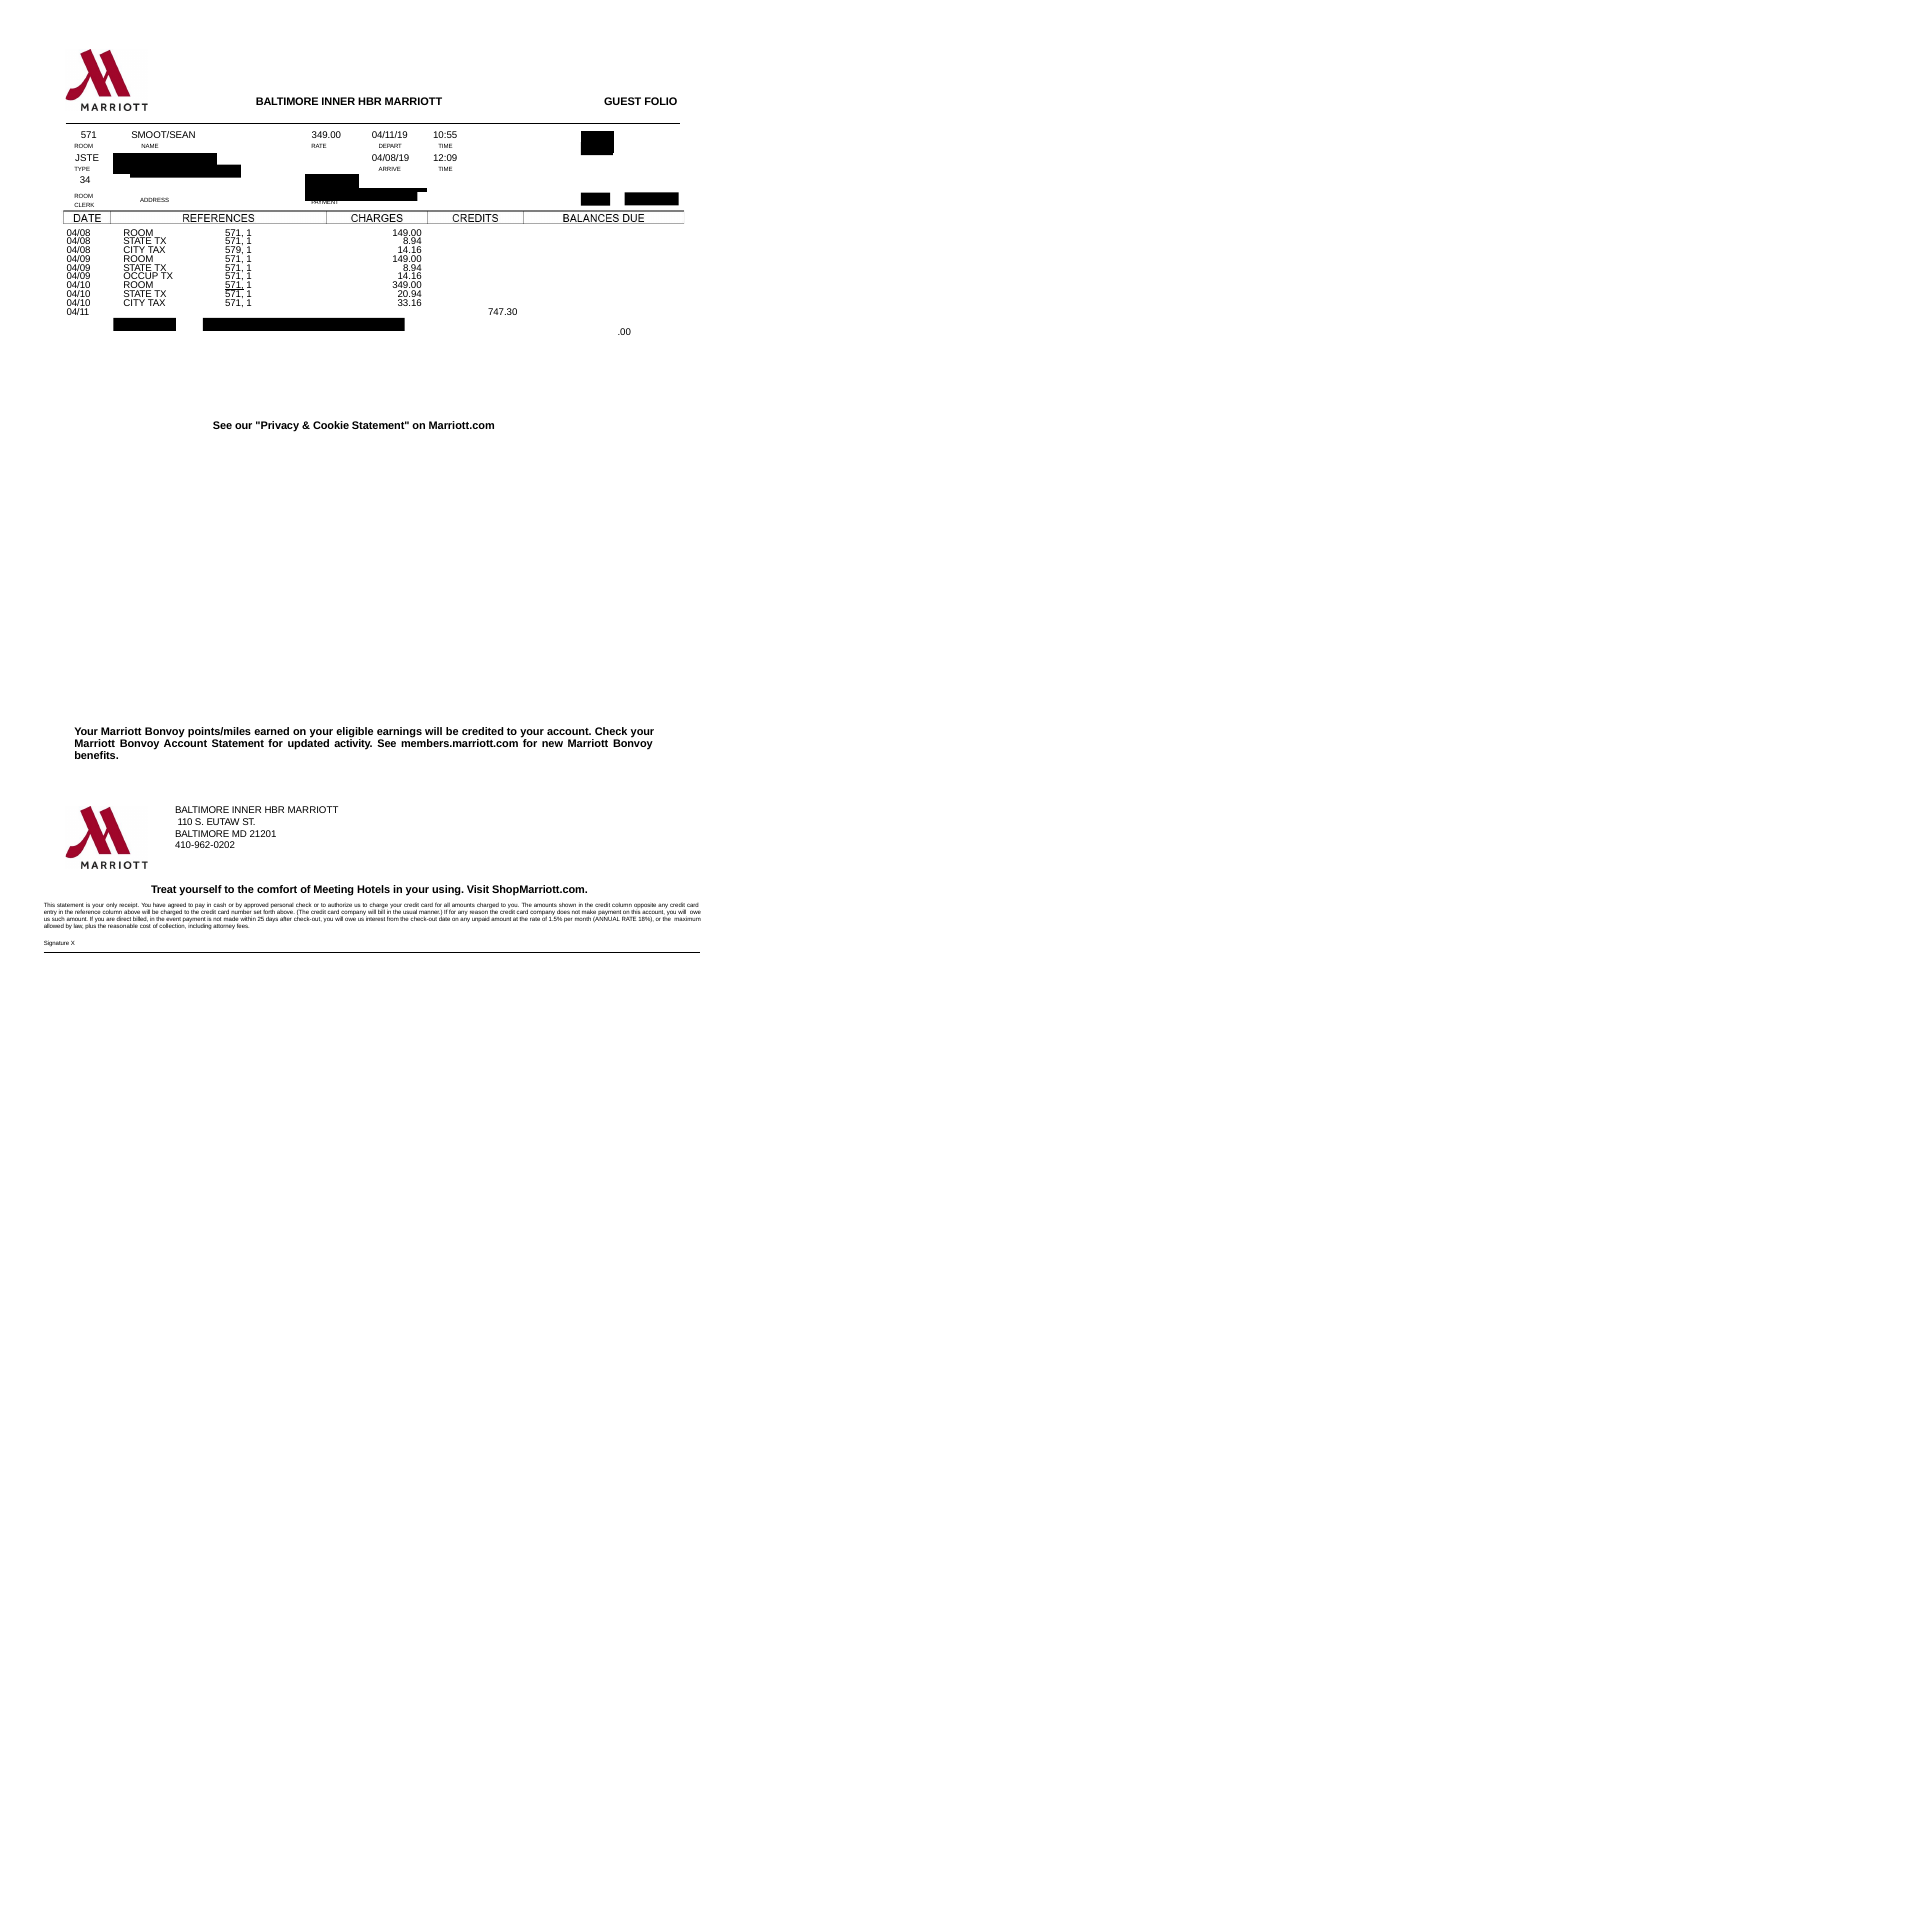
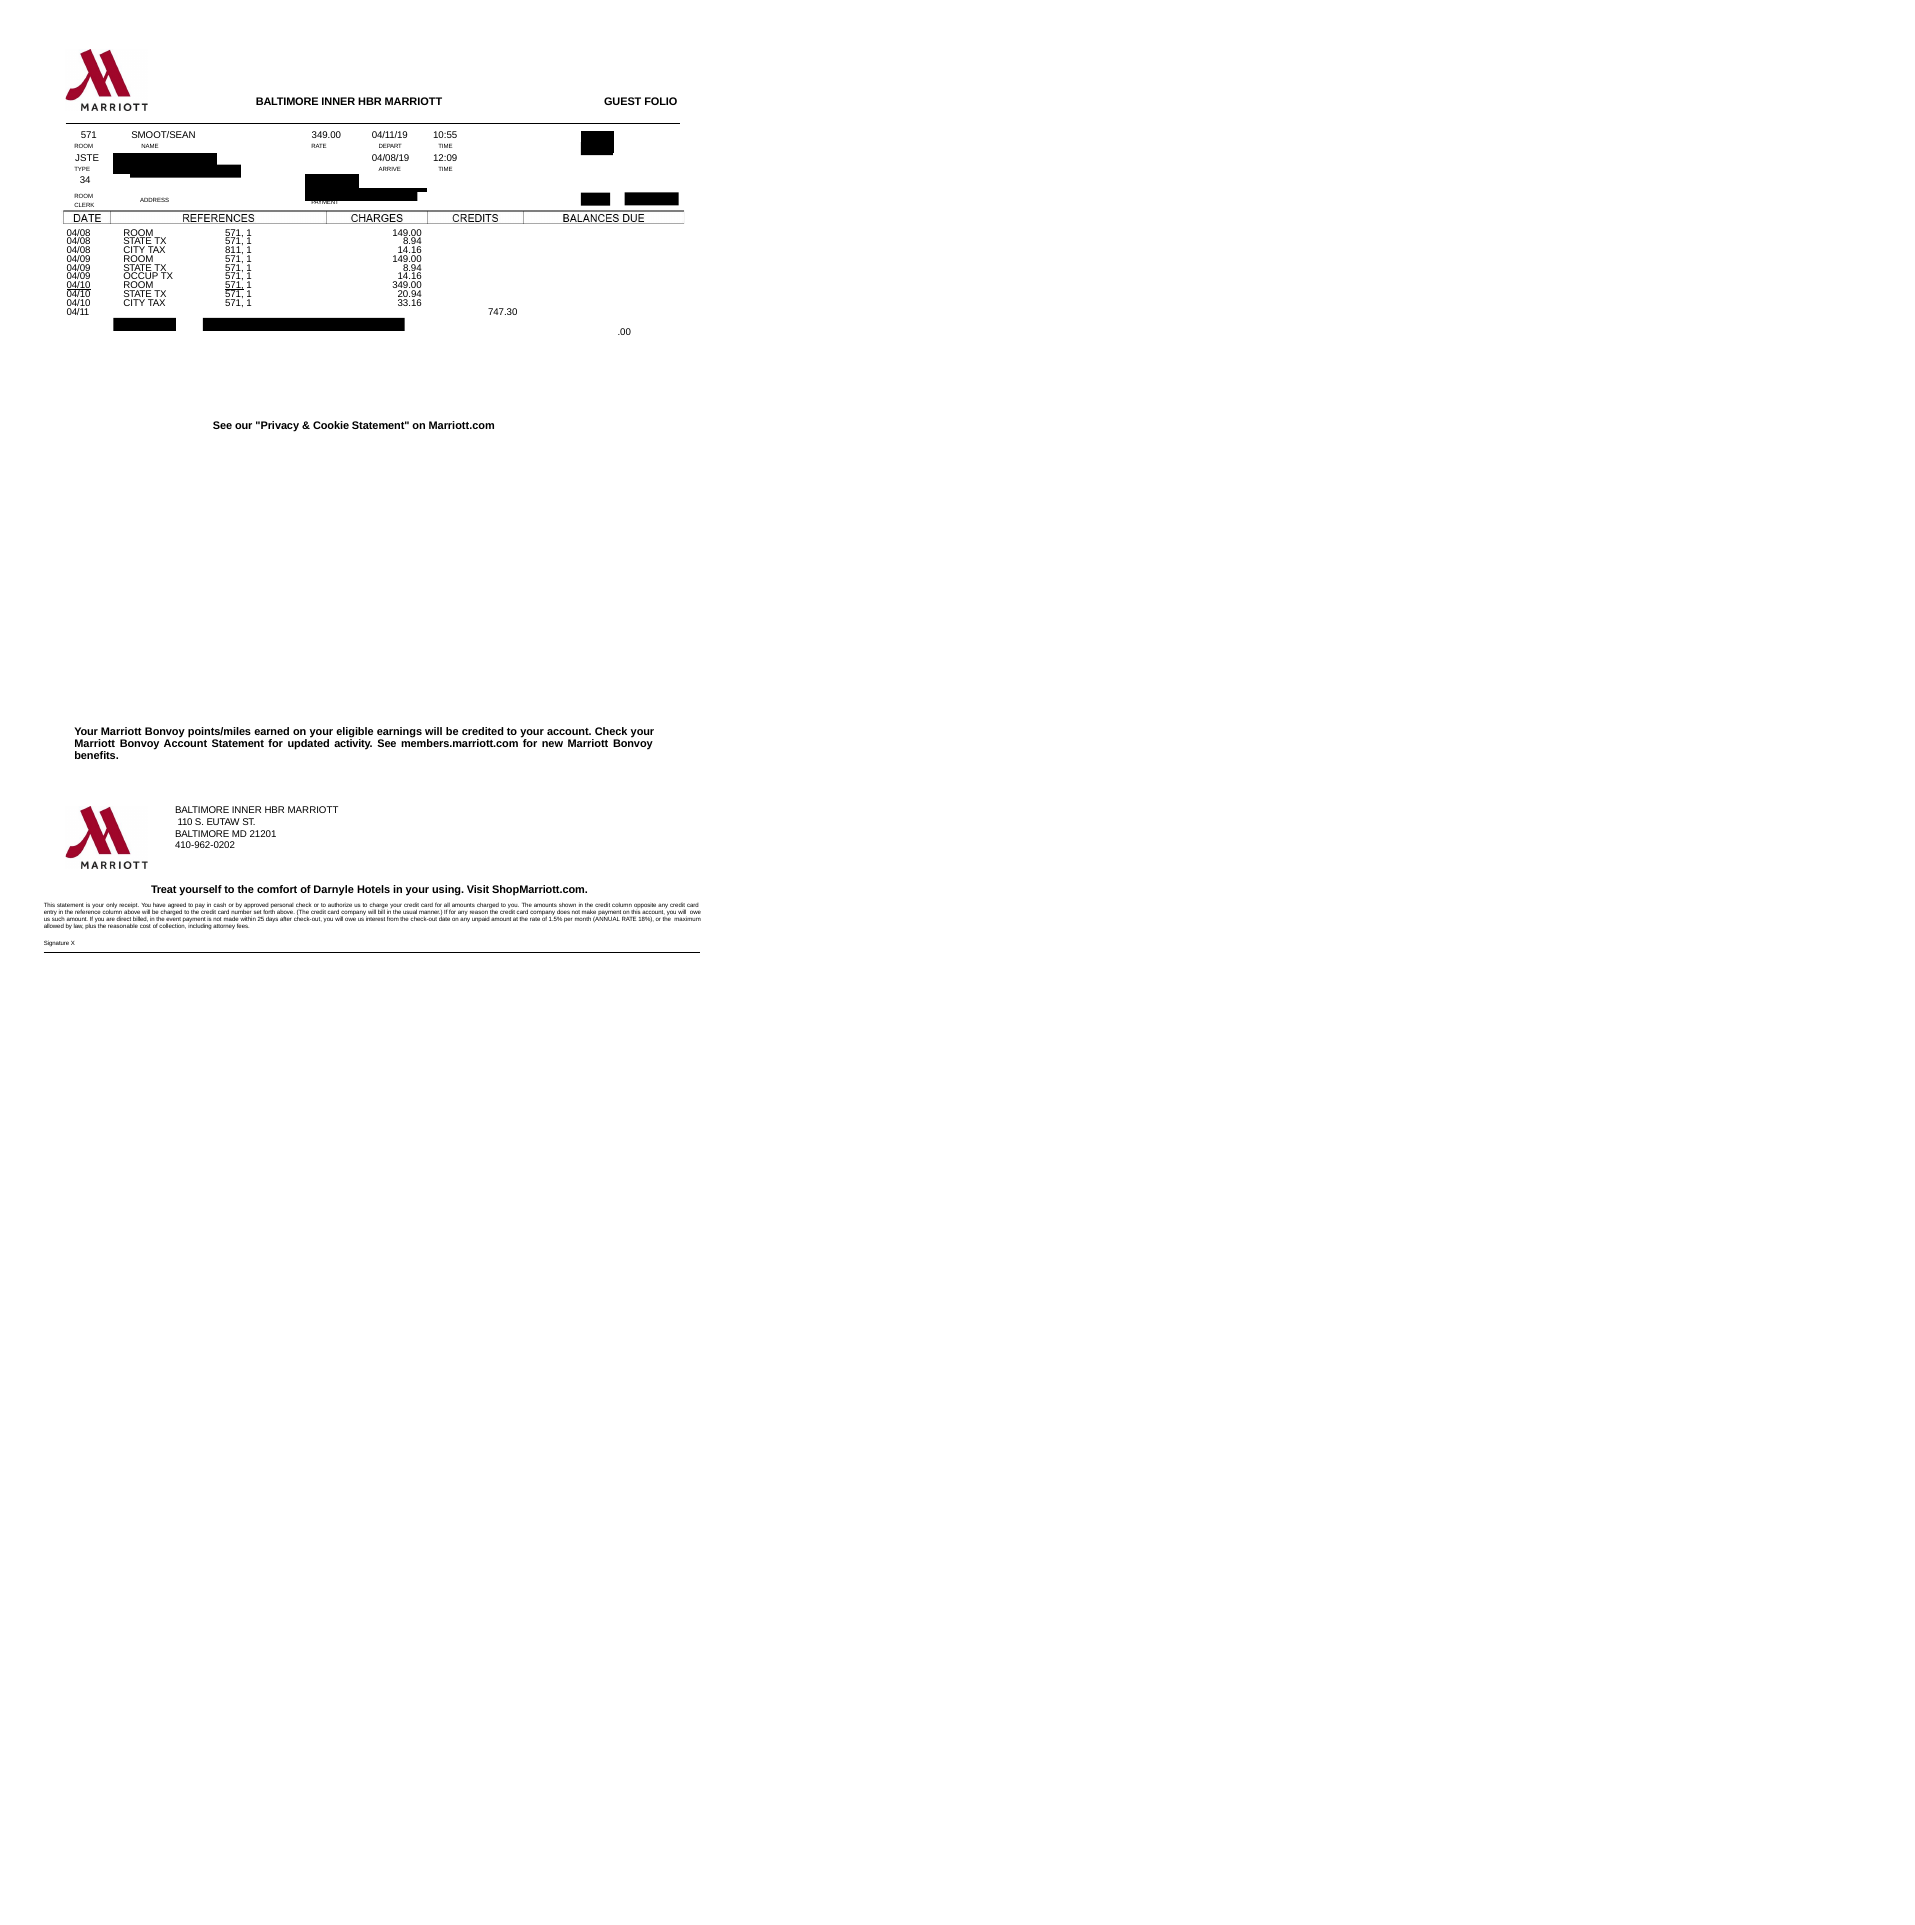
579: 579 -> 811 (234, 250)
04/10 underline: none -> present (79, 285)
Meeting: Meeting -> Darnyle (334, 890)
